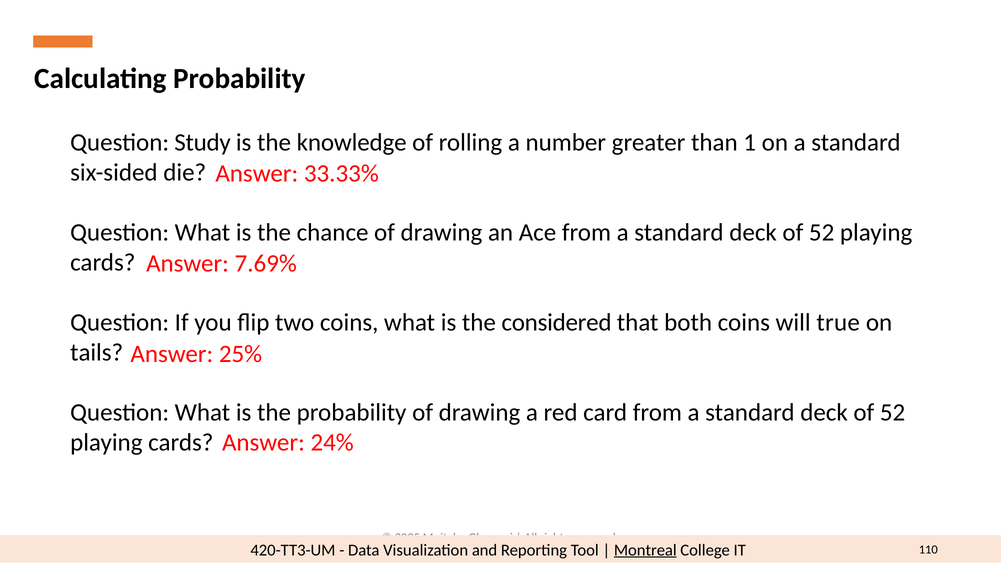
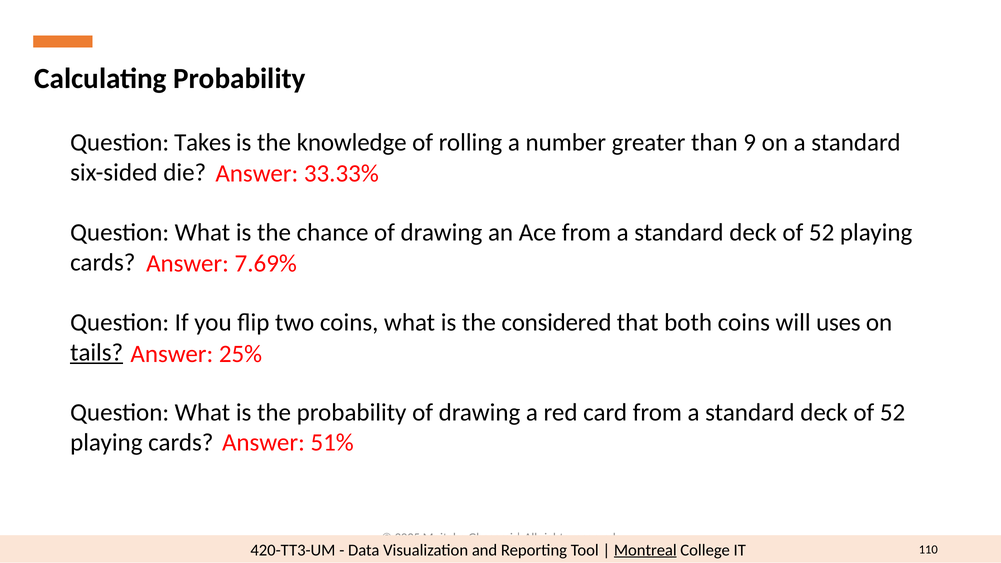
Study: Study -> Takes (203, 142)
1: 1 -> 9 (750, 142)
true: true -> uses (838, 323)
tails underline: none -> present (97, 353)
24%: 24% -> 51% (332, 443)
